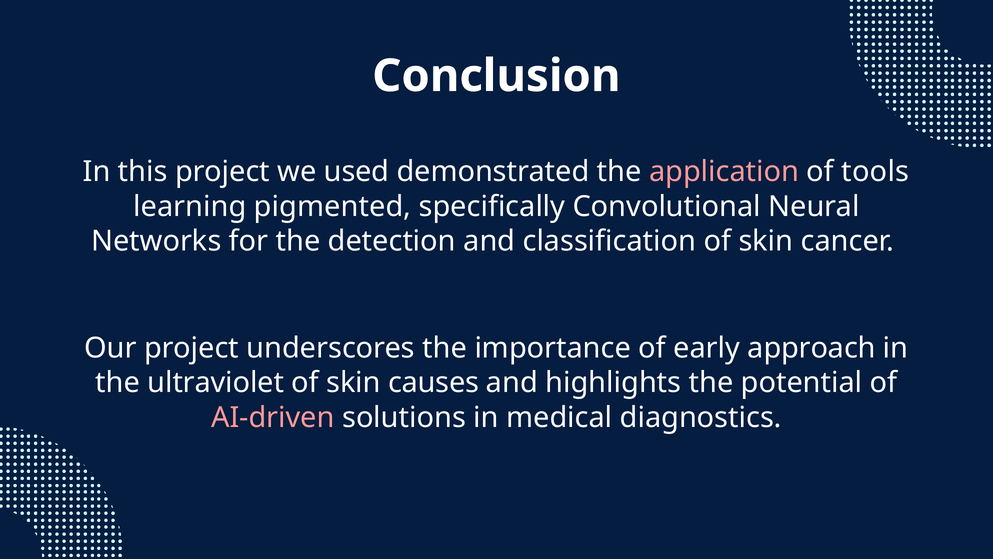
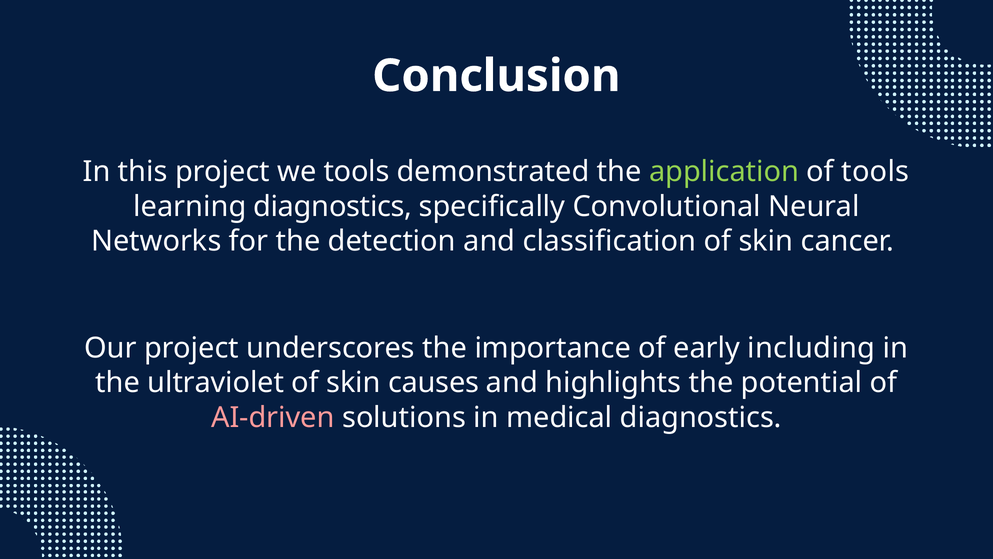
we used: used -> tools (357, 172)
application colour: pink -> light green (724, 172)
learning pigmented: pigmented -> diagnostics (333, 206)
approach: approach -> including (811, 348)
